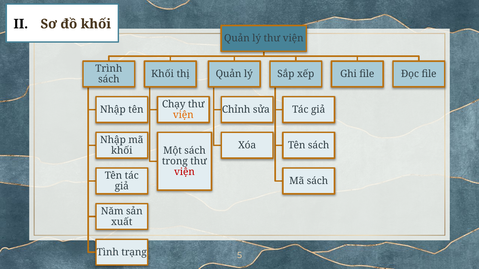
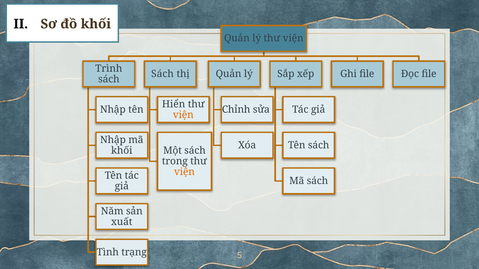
Khối: Khối -> Sách (163, 74)
Chạy: Chạy -> Hiển (174, 104)
viện colour: red -> orange (184, 172)
